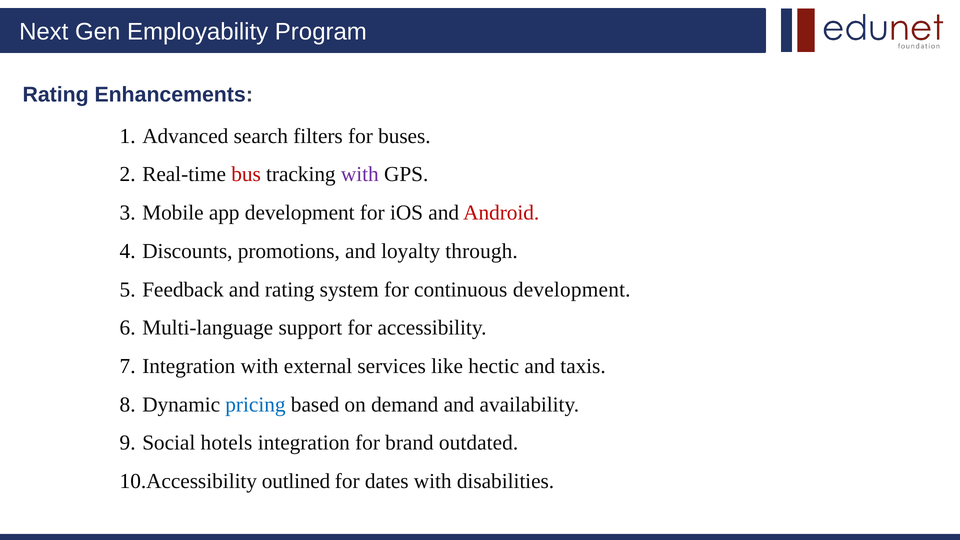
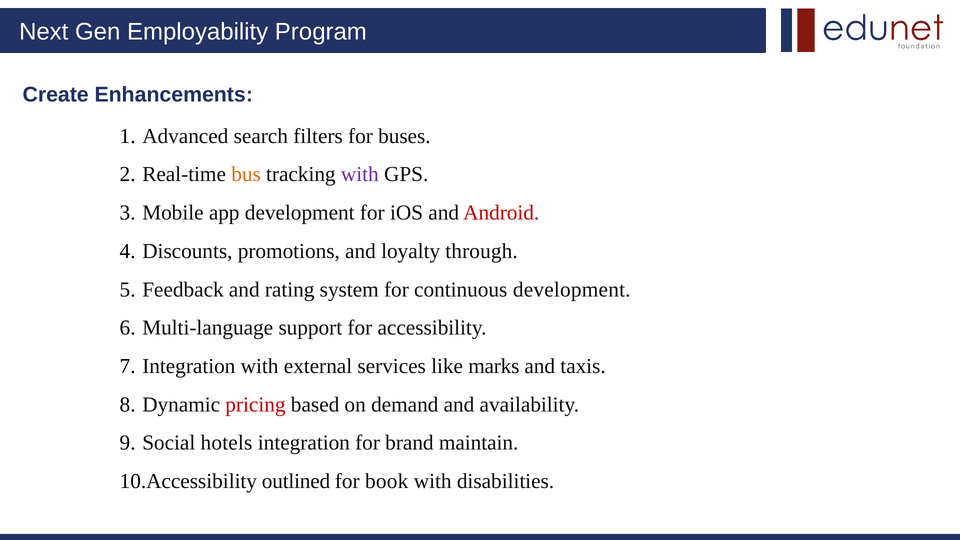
Rating: Rating -> Create (56, 95)
bus colour: red -> orange (246, 174)
hectic: hectic -> marks (494, 366)
pricing colour: blue -> red (255, 405)
outdated: outdated -> maintain (479, 443)
dates: dates -> book (387, 481)
